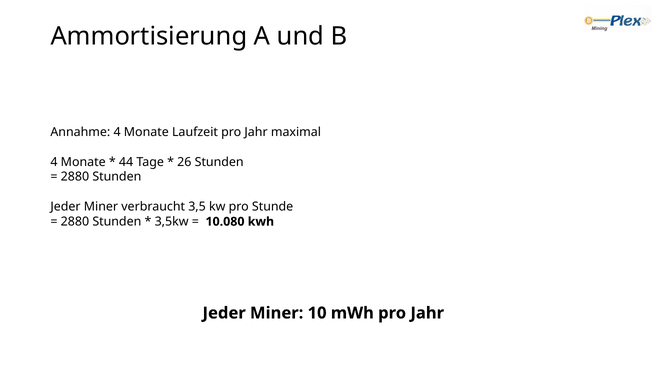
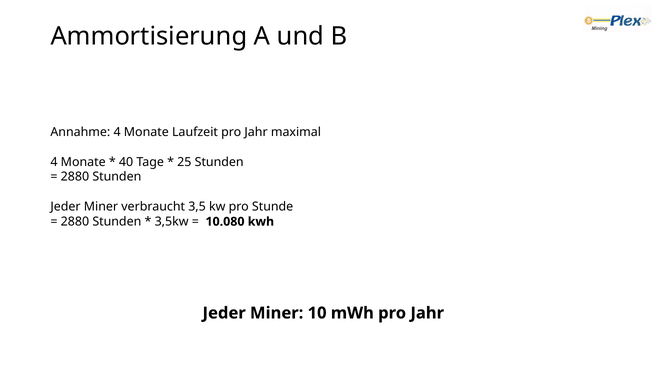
44: 44 -> 40 (126, 162)
26: 26 -> 25 (184, 162)
